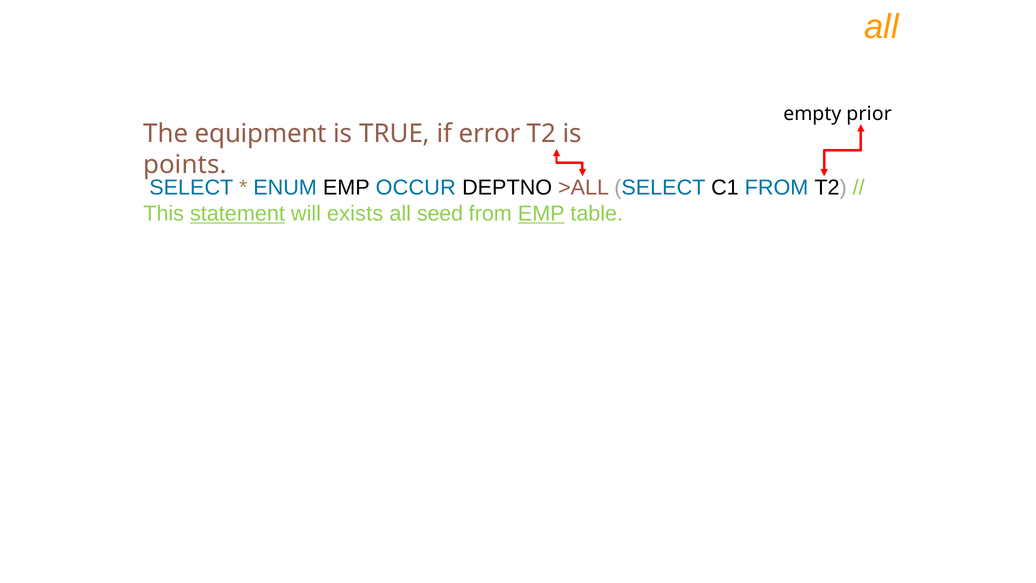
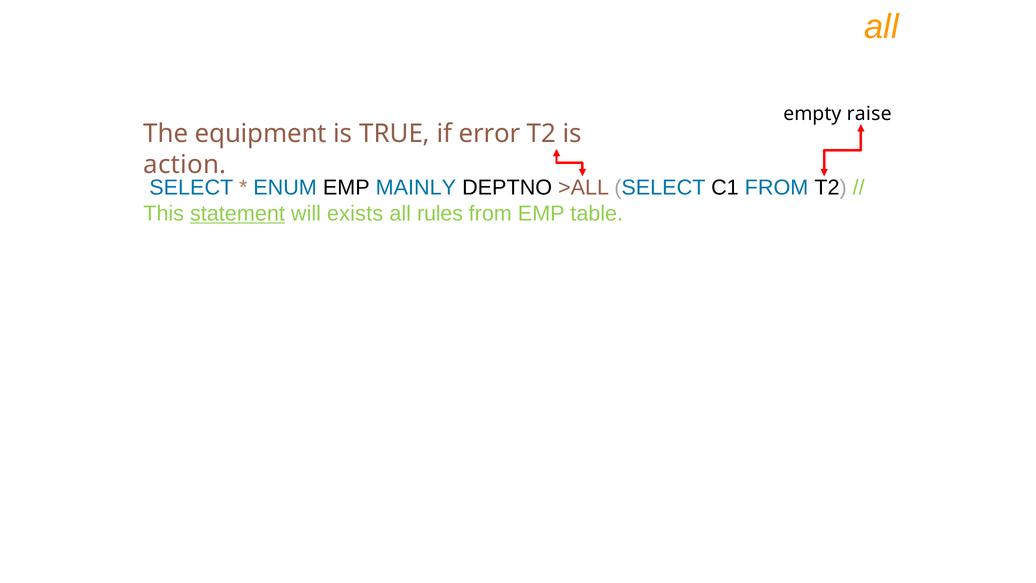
prior: prior -> raise (869, 114)
points: points -> action (185, 164)
OCCUR: OCCUR -> MAINLY (416, 188)
seed: seed -> rules (440, 214)
EMP underline: present -> none (541, 214)
